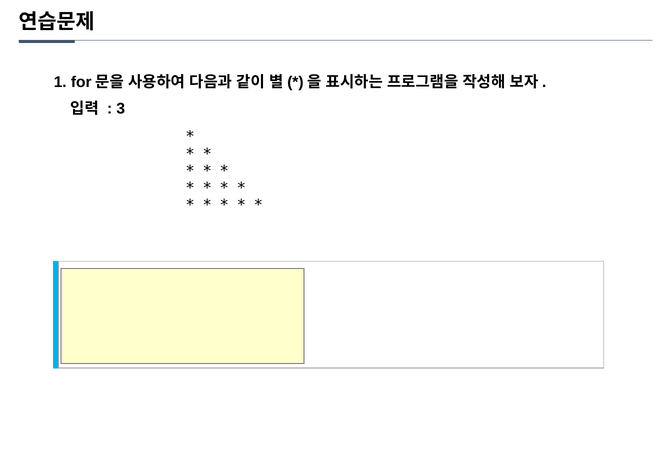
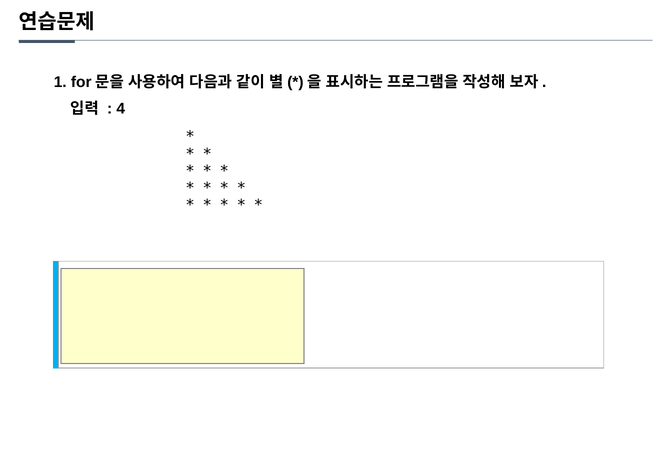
3: 3 -> 4 (121, 109)
